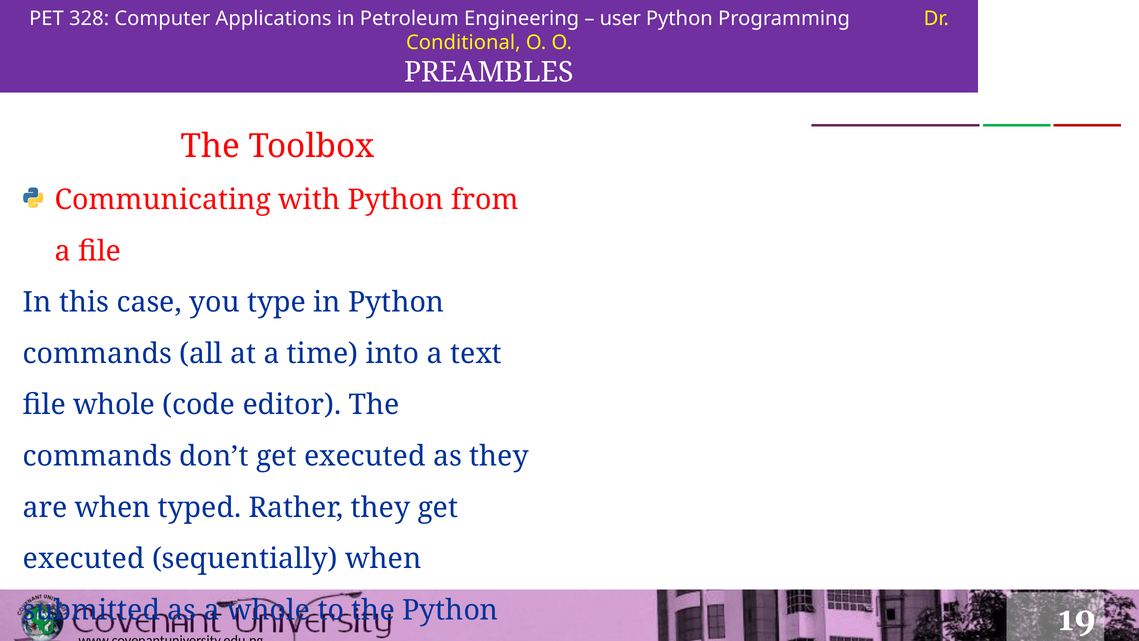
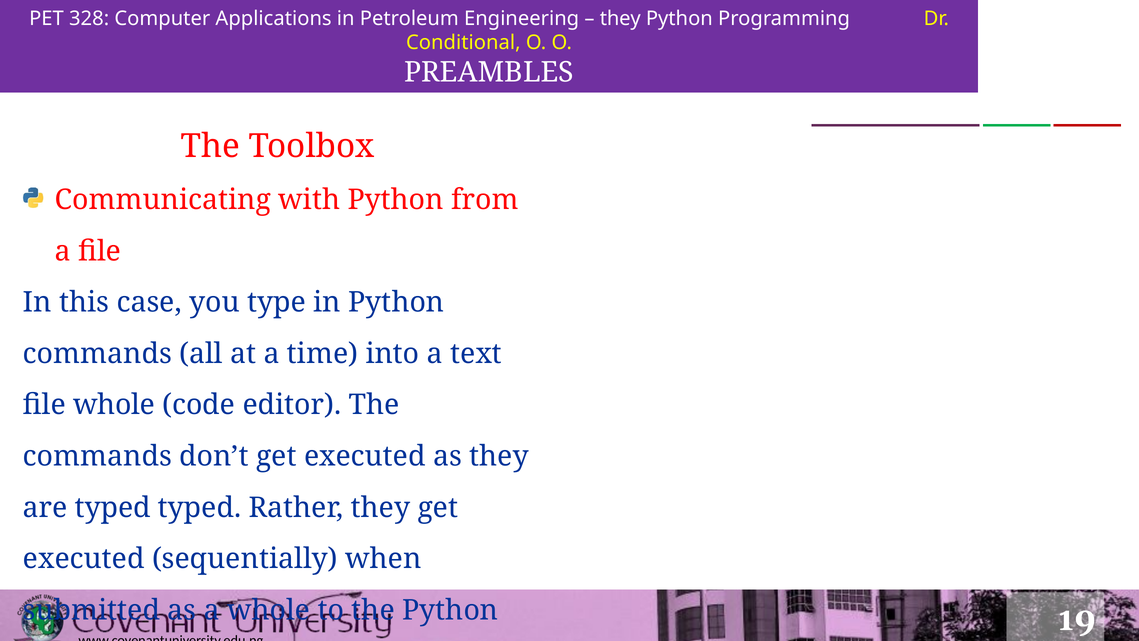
user: user -> they (620, 18)
are when: when -> typed (113, 507)
